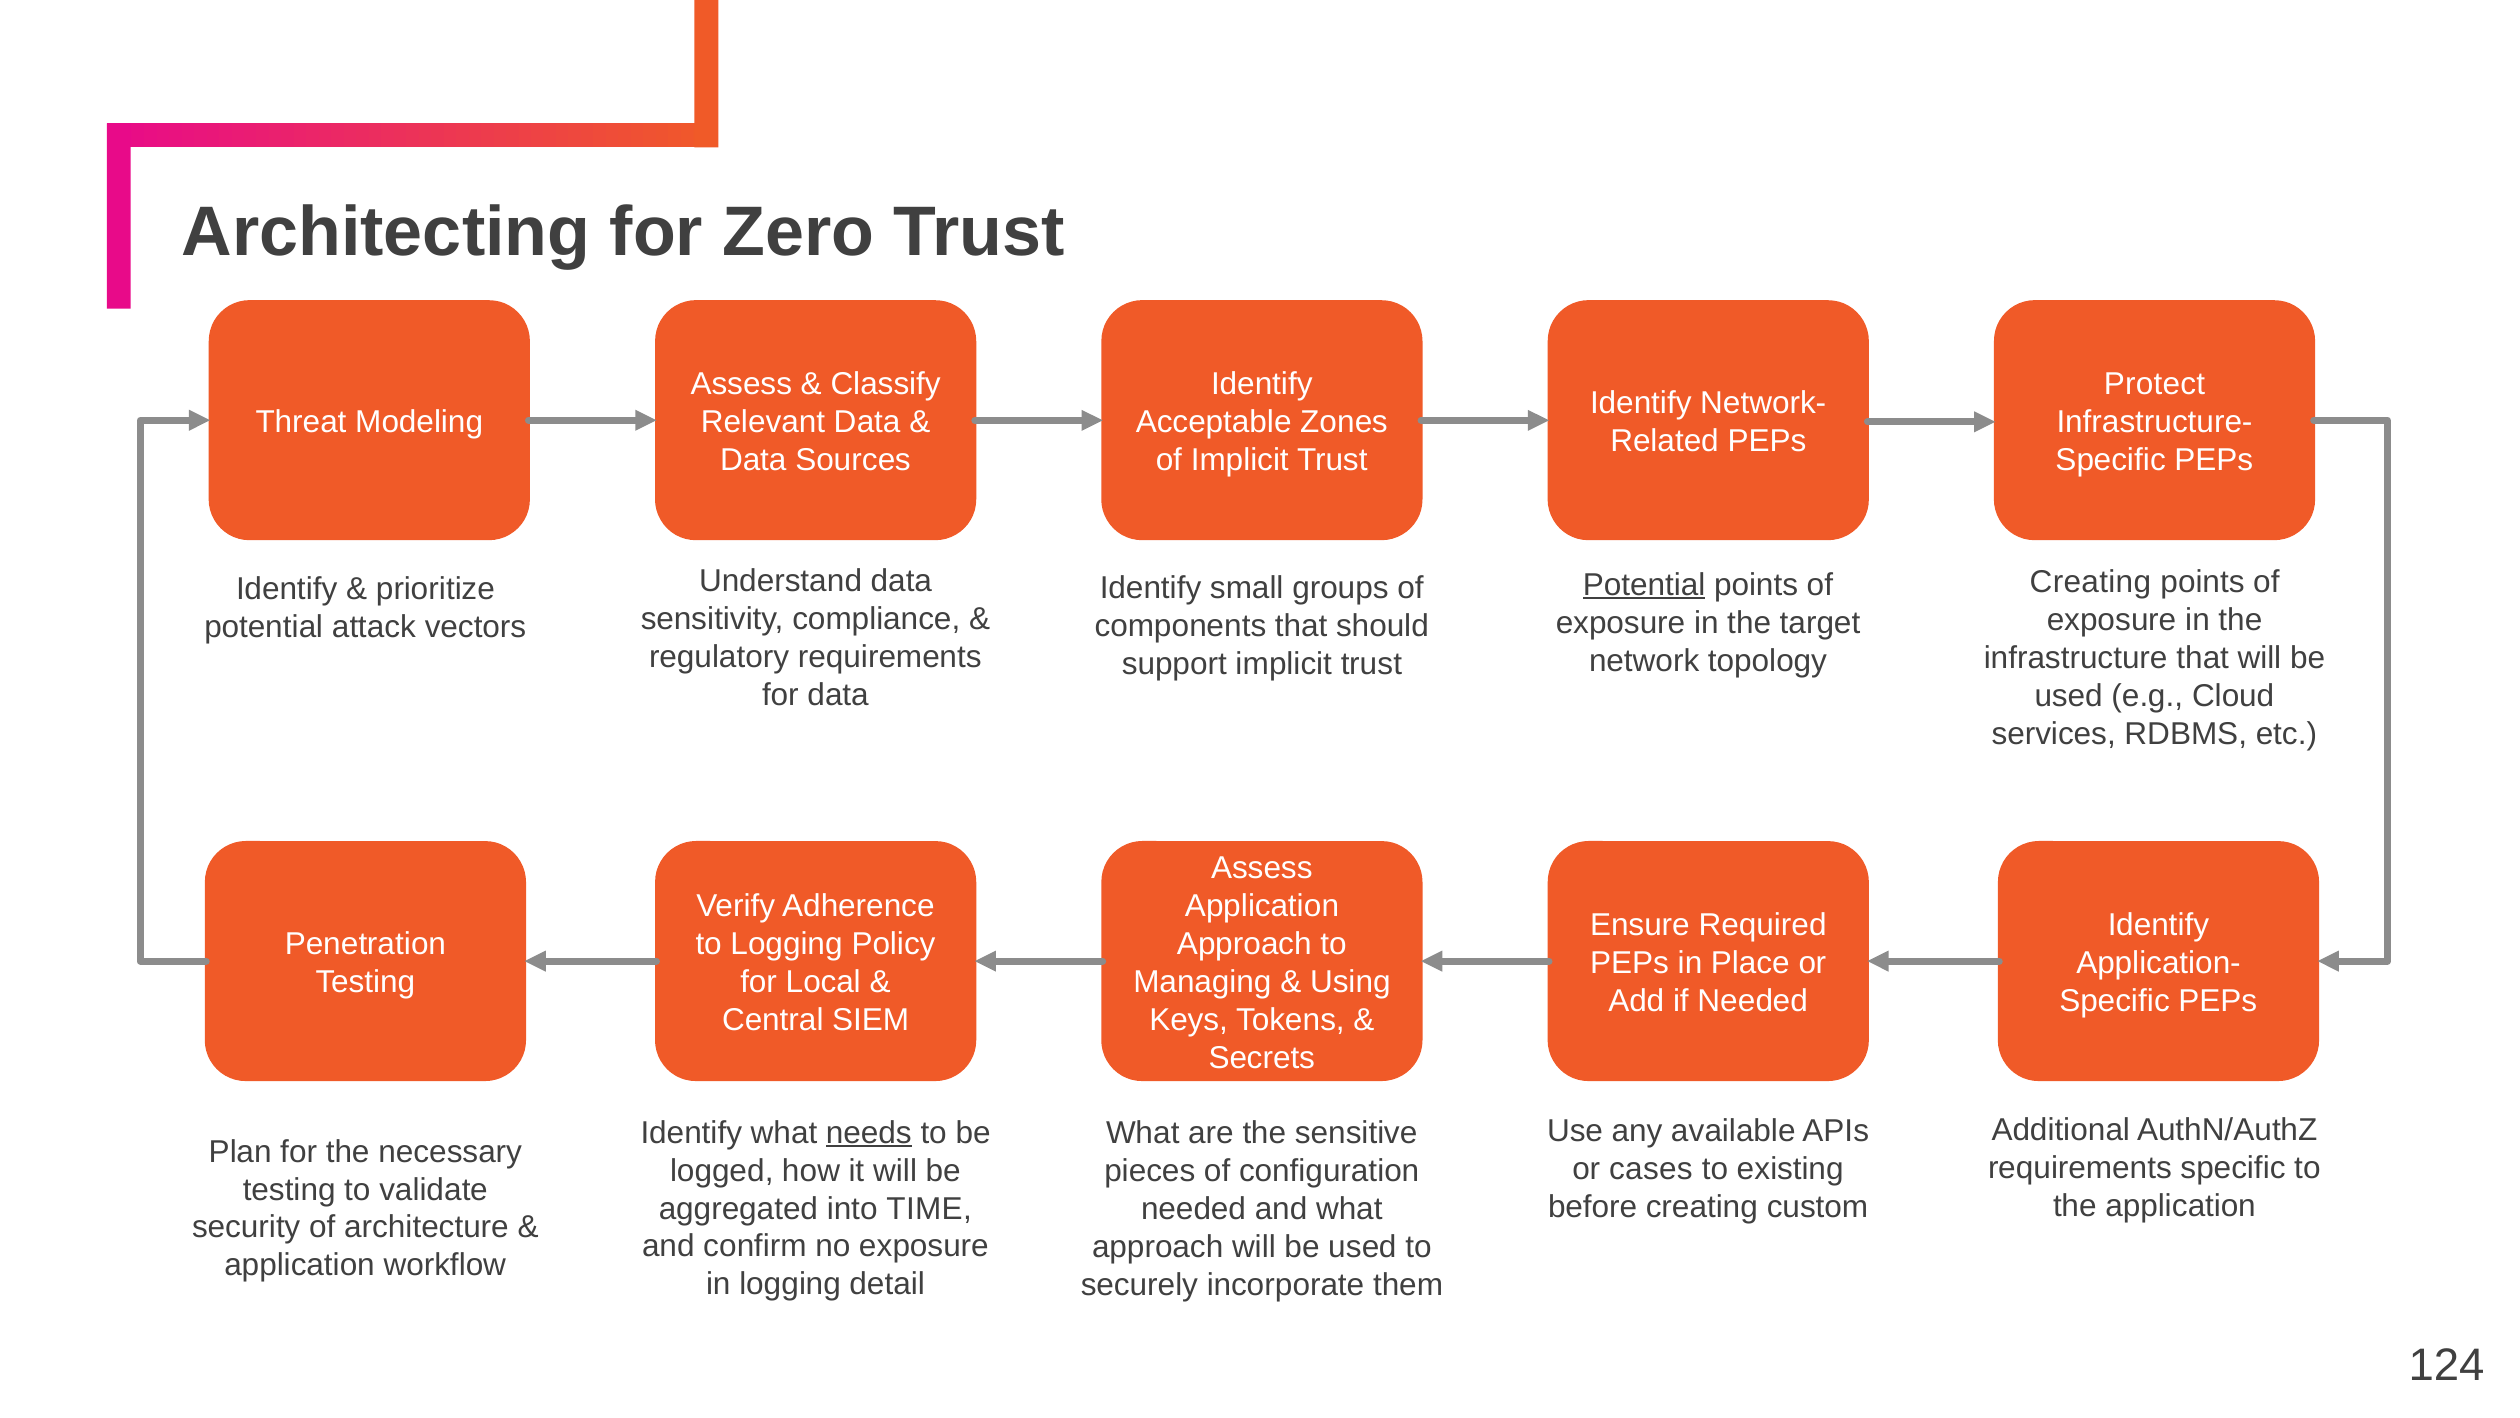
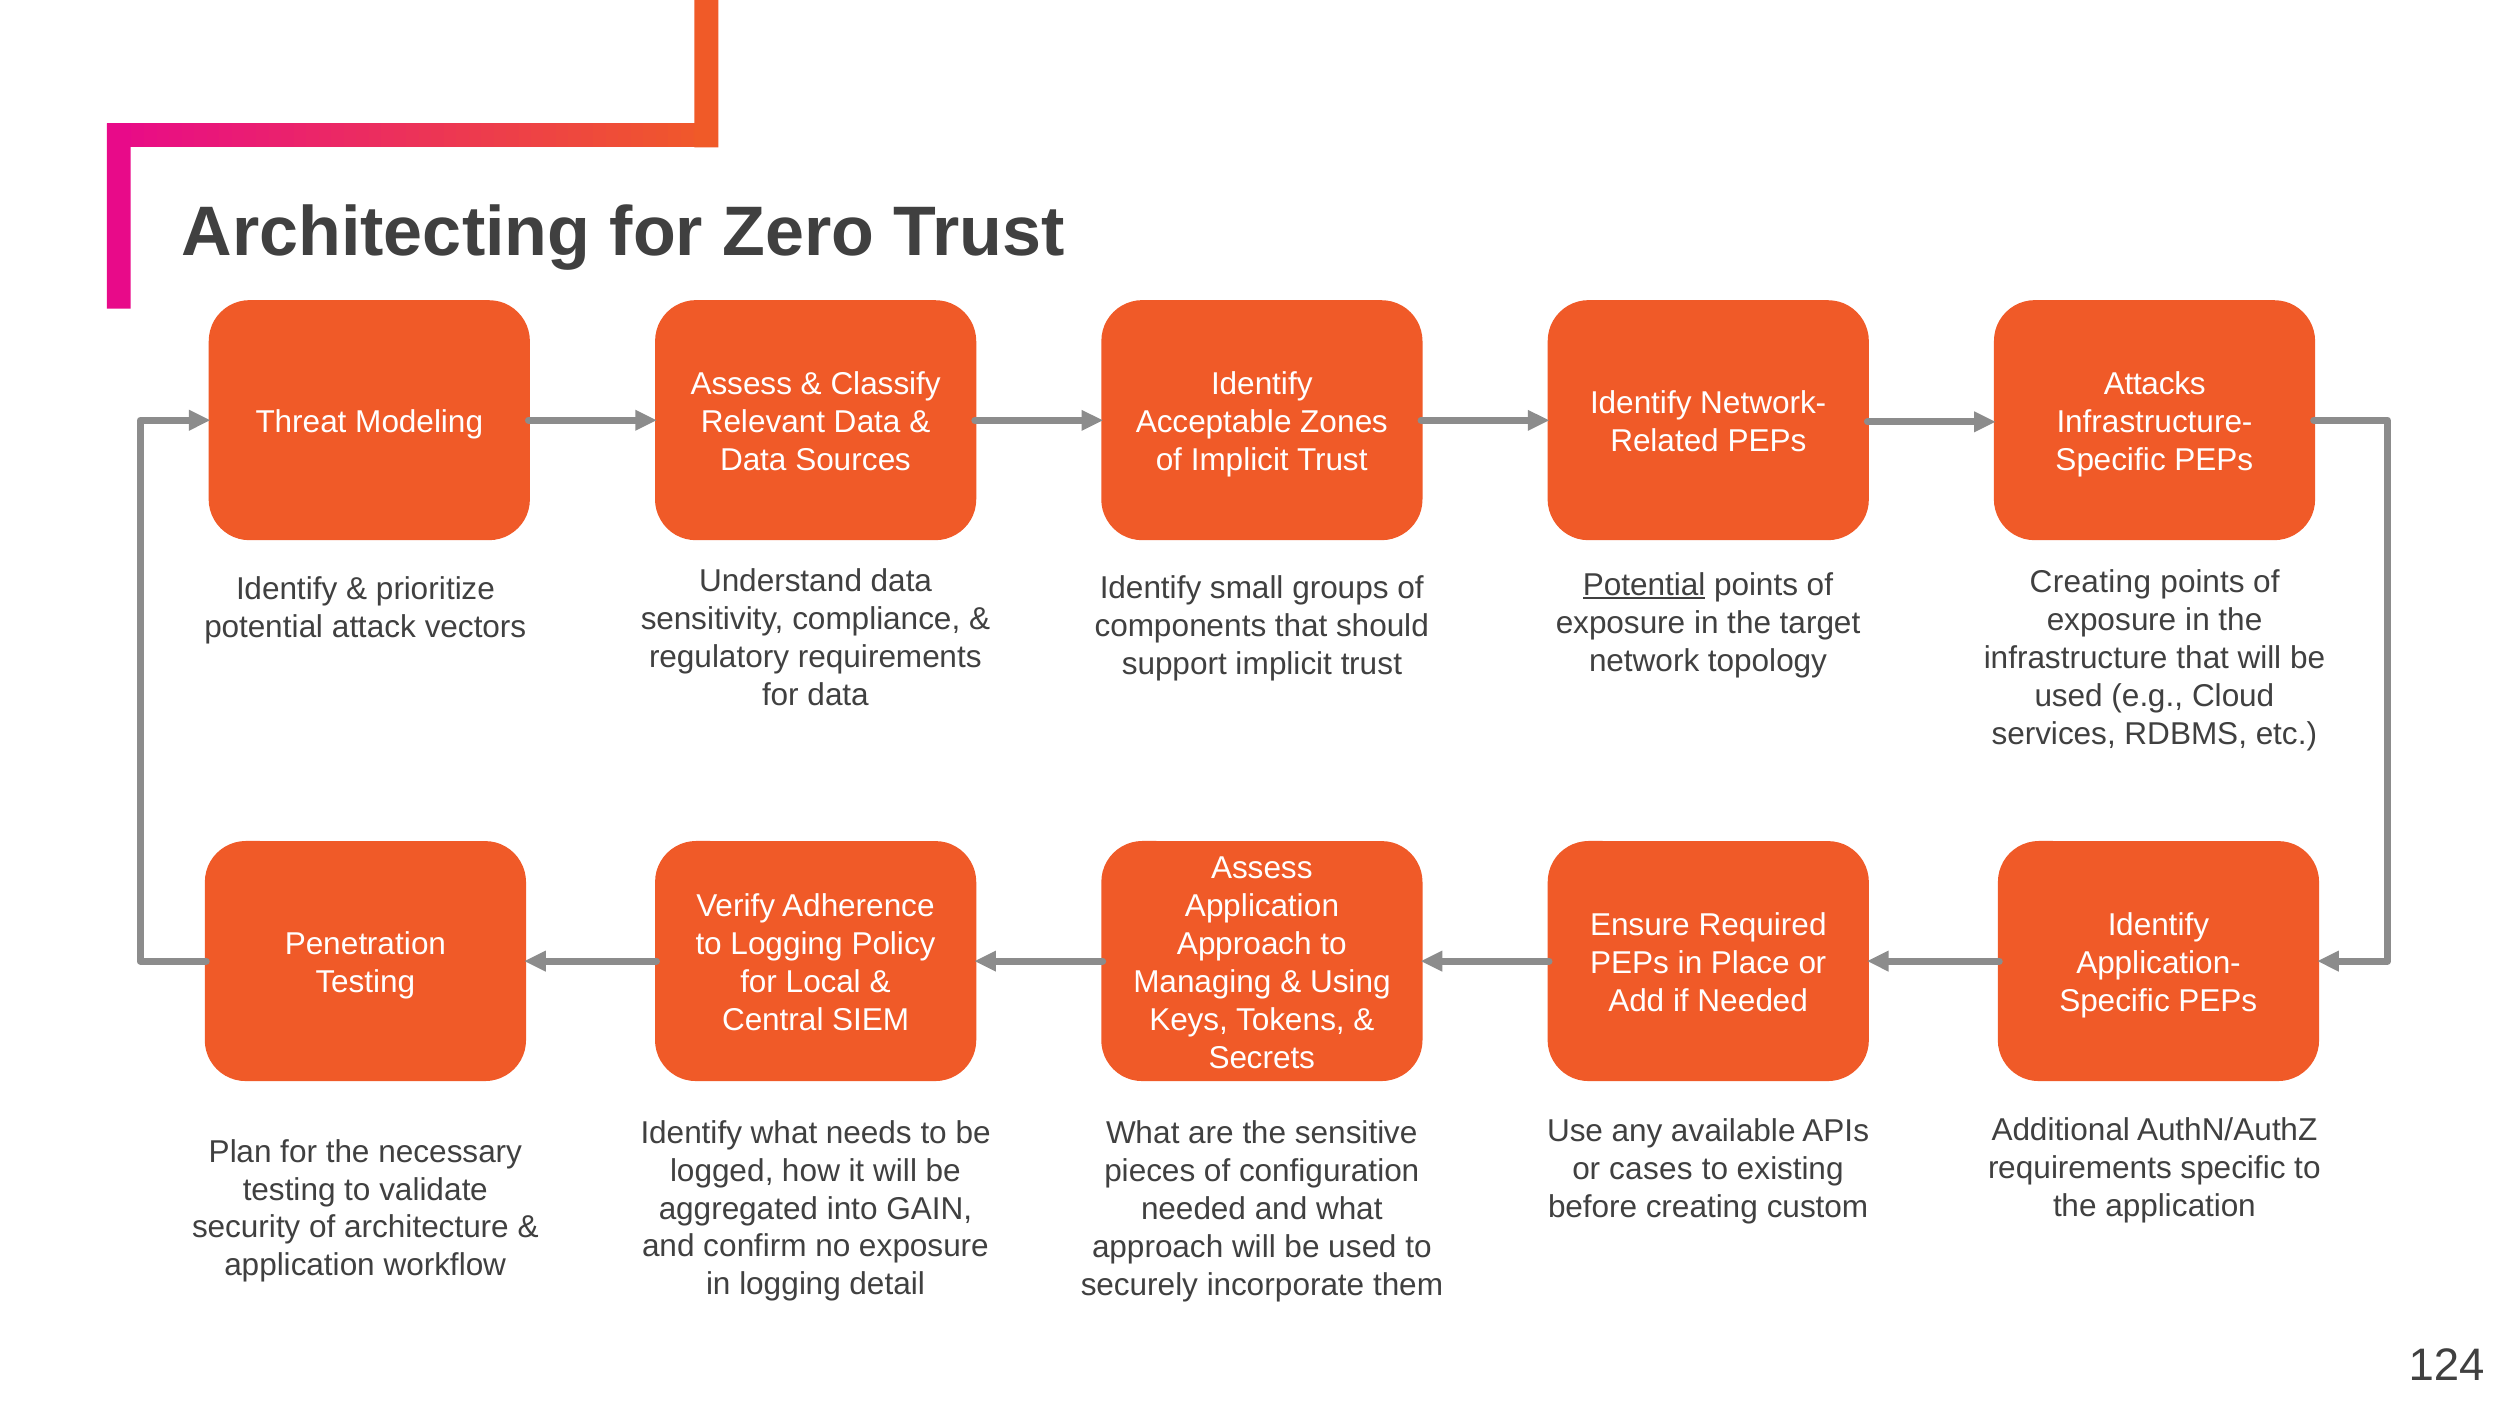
Protect: Protect -> Attacks (2155, 384)
needs underline: present -> none (869, 1132)
TIME: TIME -> GAIN (929, 1208)
